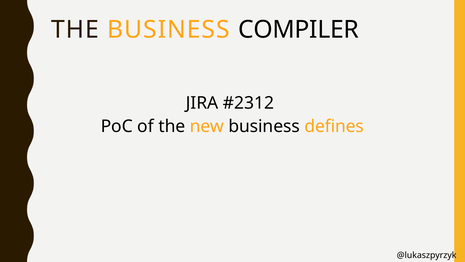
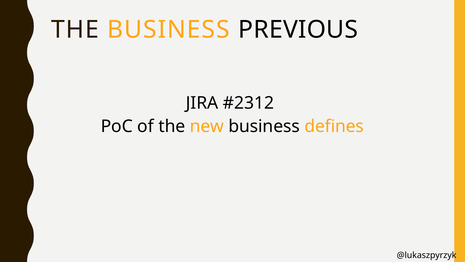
COMPILER: COMPILER -> PREVIOUS (298, 30)
